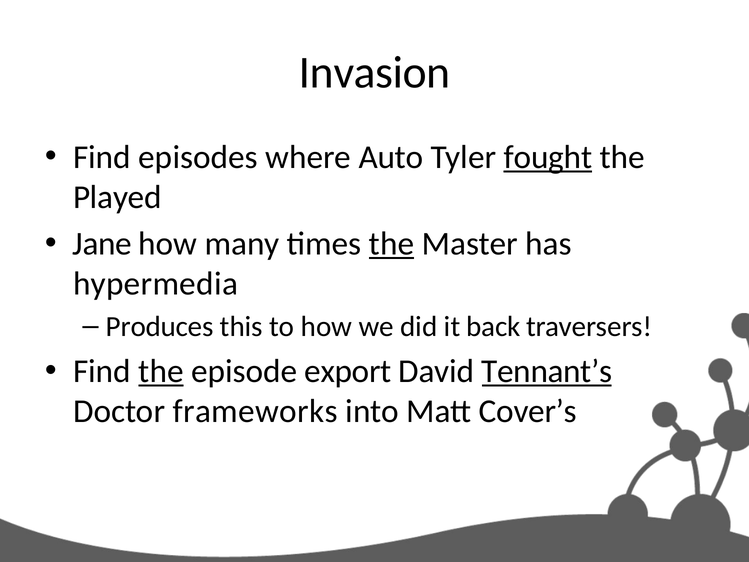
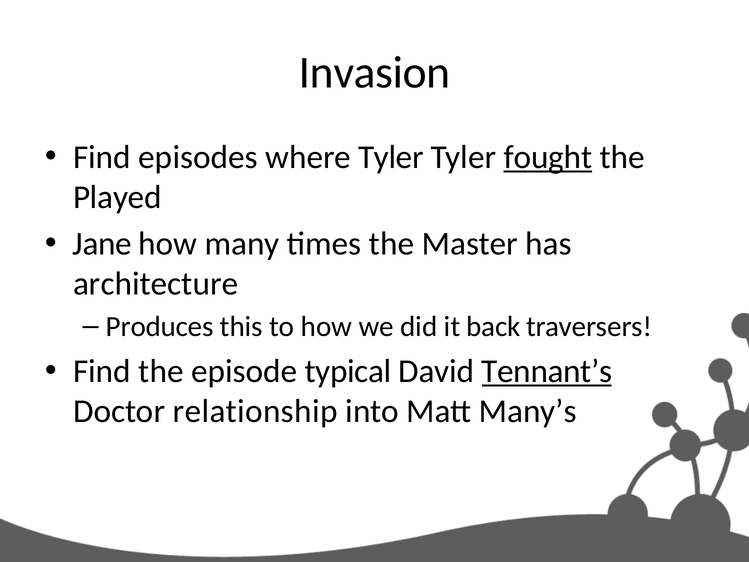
where Auto: Auto -> Tyler (391, 157)
the underline: present -> none (392, 244)
hypermedia: hypermedia -> architecture (156, 284)
the underline: present -> none (161, 371)
export: export -> typical (348, 371)
frameworks: frameworks -> relationship (255, 411)
Cover’s: Cover’s -> Many’s (528, 411)
